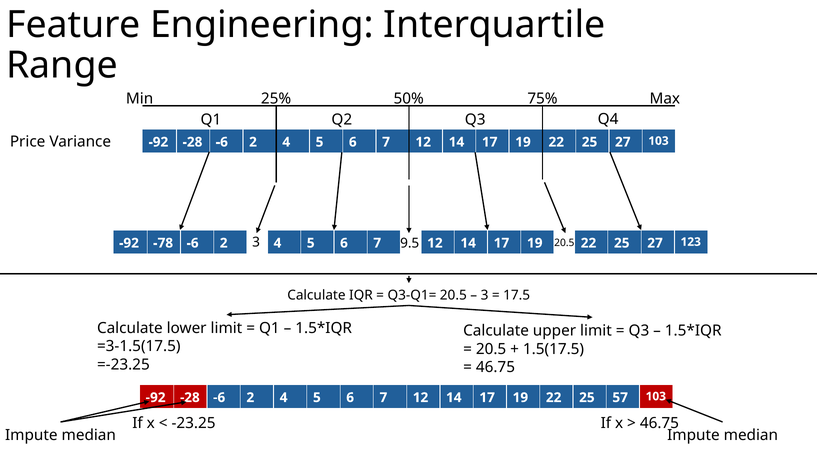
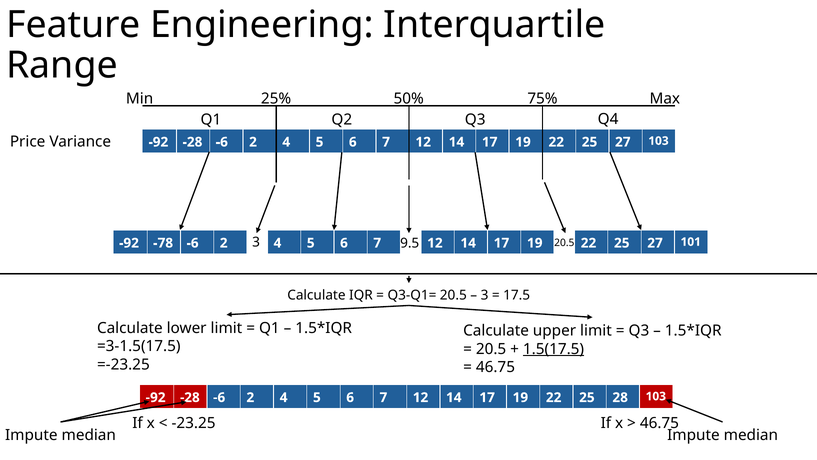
123: 123 -> 101 (691, 242)
1.5(17.5 underline: none -> present (554, 349)
57: 57 -> 28 (620, 397)
